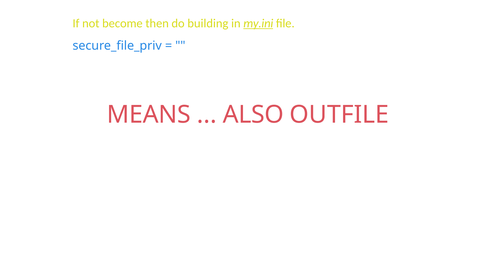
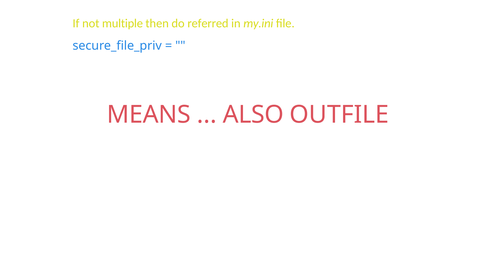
become: become -> multiple (123, 23)
building: building -> referred (208, 23)
my.ini underline: present -> none (258, 23)
